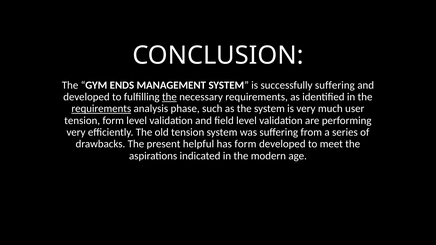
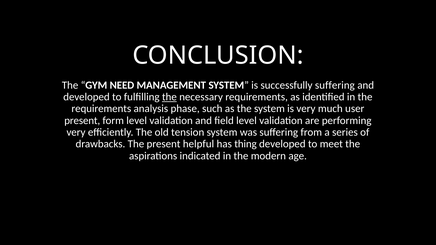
ENDS: ENDS -> NEED (122, 85)
requirements underline: present -> none (101, 109)
tension: tension -> present (82, 121)
has form: form -> thing (246, 144)
